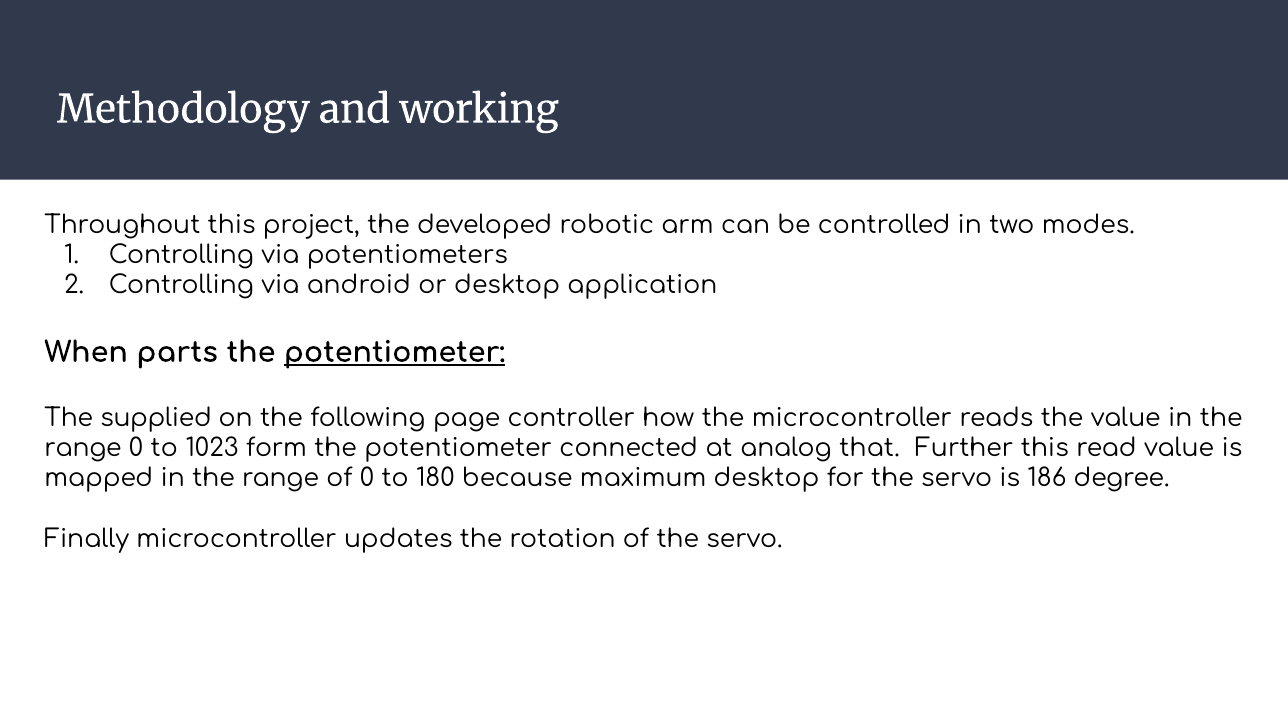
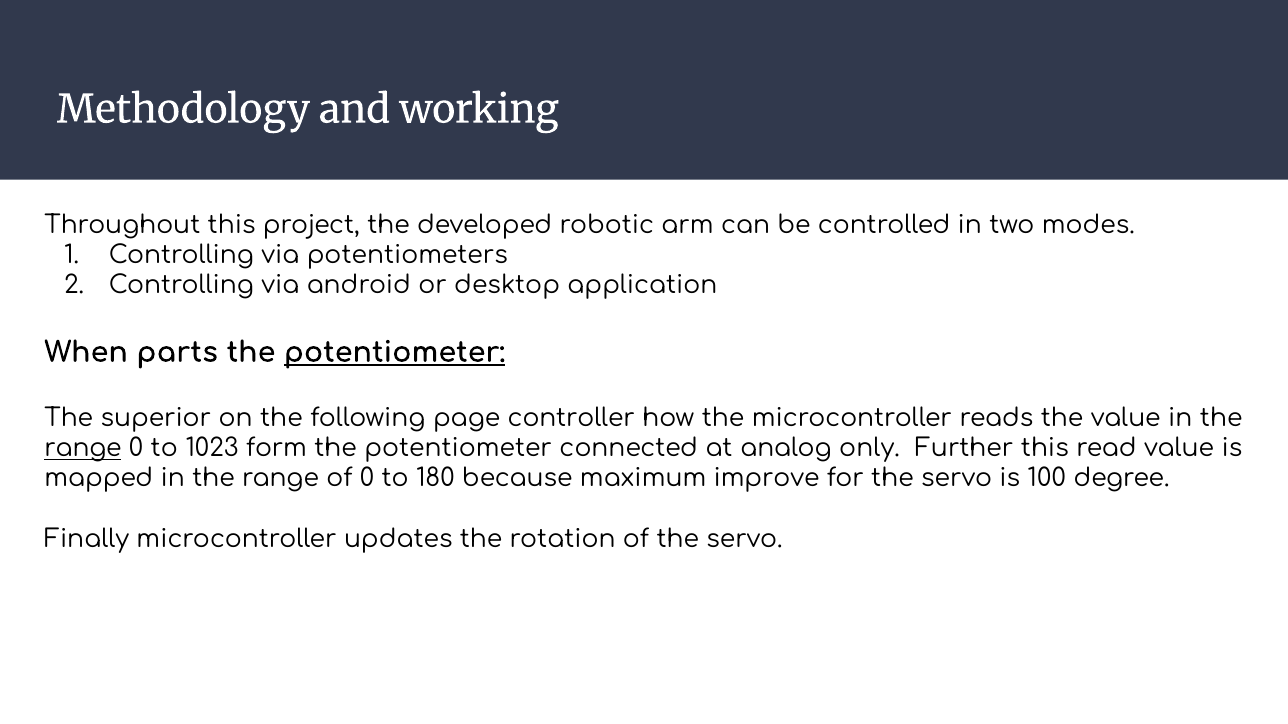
supplied: supplied -> superior (156, 419)
range underline: none -> present (83, 449)
that: that -> only (870, 449)
maximum desktop: desktop -> improve (767, 479)
186: 186 -> 100 (1047, 479)
